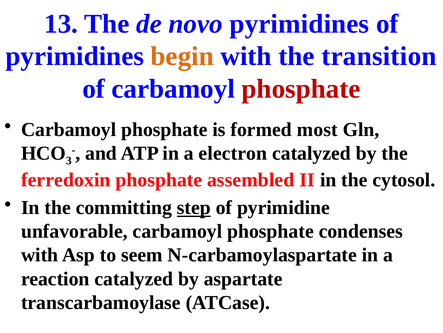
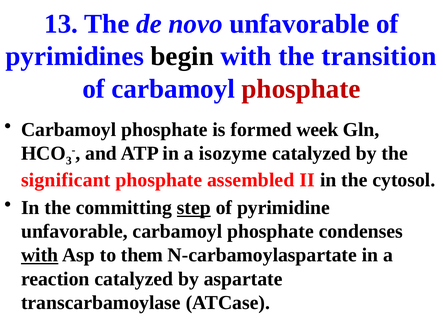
novo pyrimidines: pyrimidines -> unfavorable (299, 24)
begin colour: orange -> black (182, 56)
most: most -> week (317, 129)
electron: electron -> isozyme (233, 153)
ferredoxin: ferredoxin -> significant (66, 180)
with underline: none -> present (40, 255)
seem: seem -> them (142, 255)
